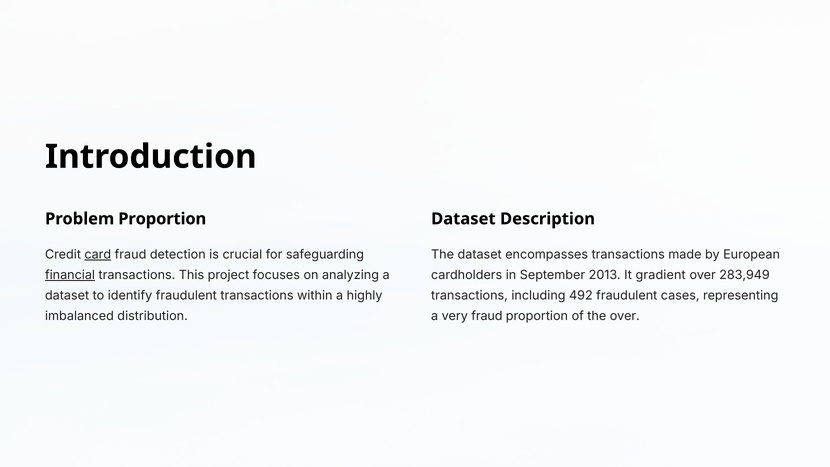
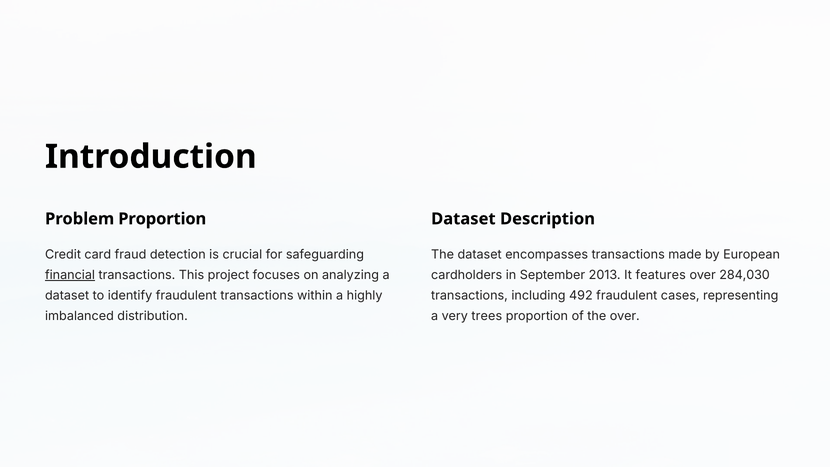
card underline: present -> none (98, 254)
gradient: gradient -> features (661, 275)
283,949: 283,949 -> 284,030 (745, 275)
very fraud: fraud -> trees (487, 316)
